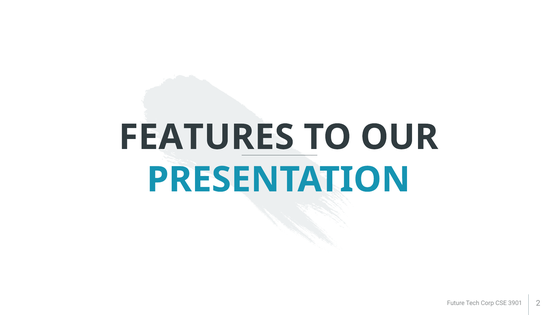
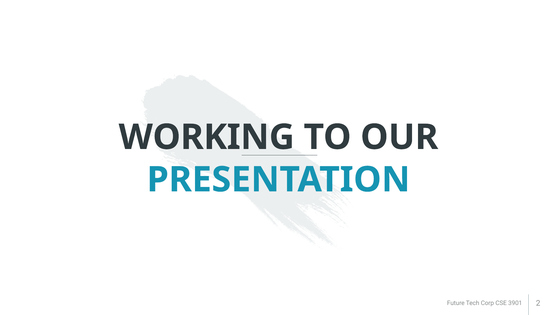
FEATURES: FEATURES -> WORKING (207, 137)
